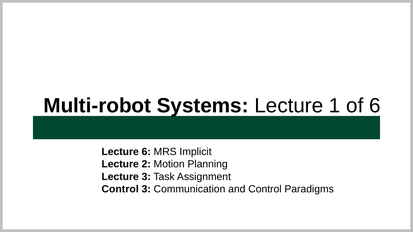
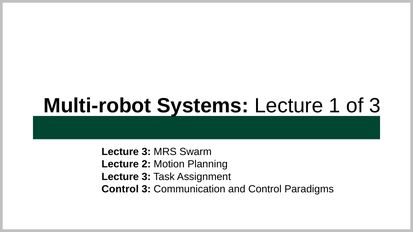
of 6: 6 -> 3 (375, 106)
6: 6 -> 3 (146, 152)
Implicit: Implicit -> Swarm (196, 152)
